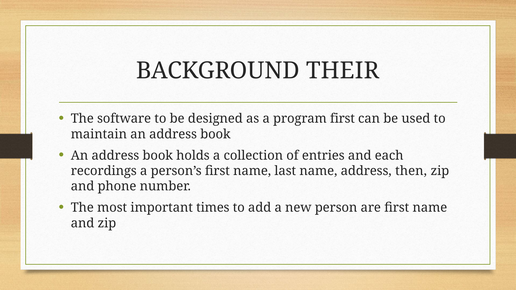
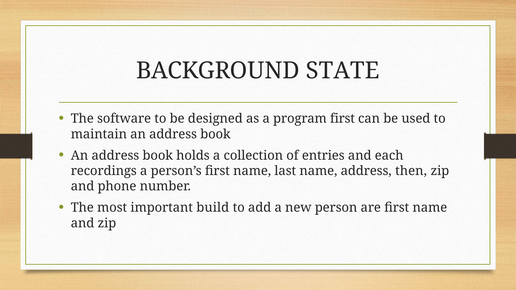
THEIR: THEIR -> STATE (343, 71)
times: times -> build (213, 208)
